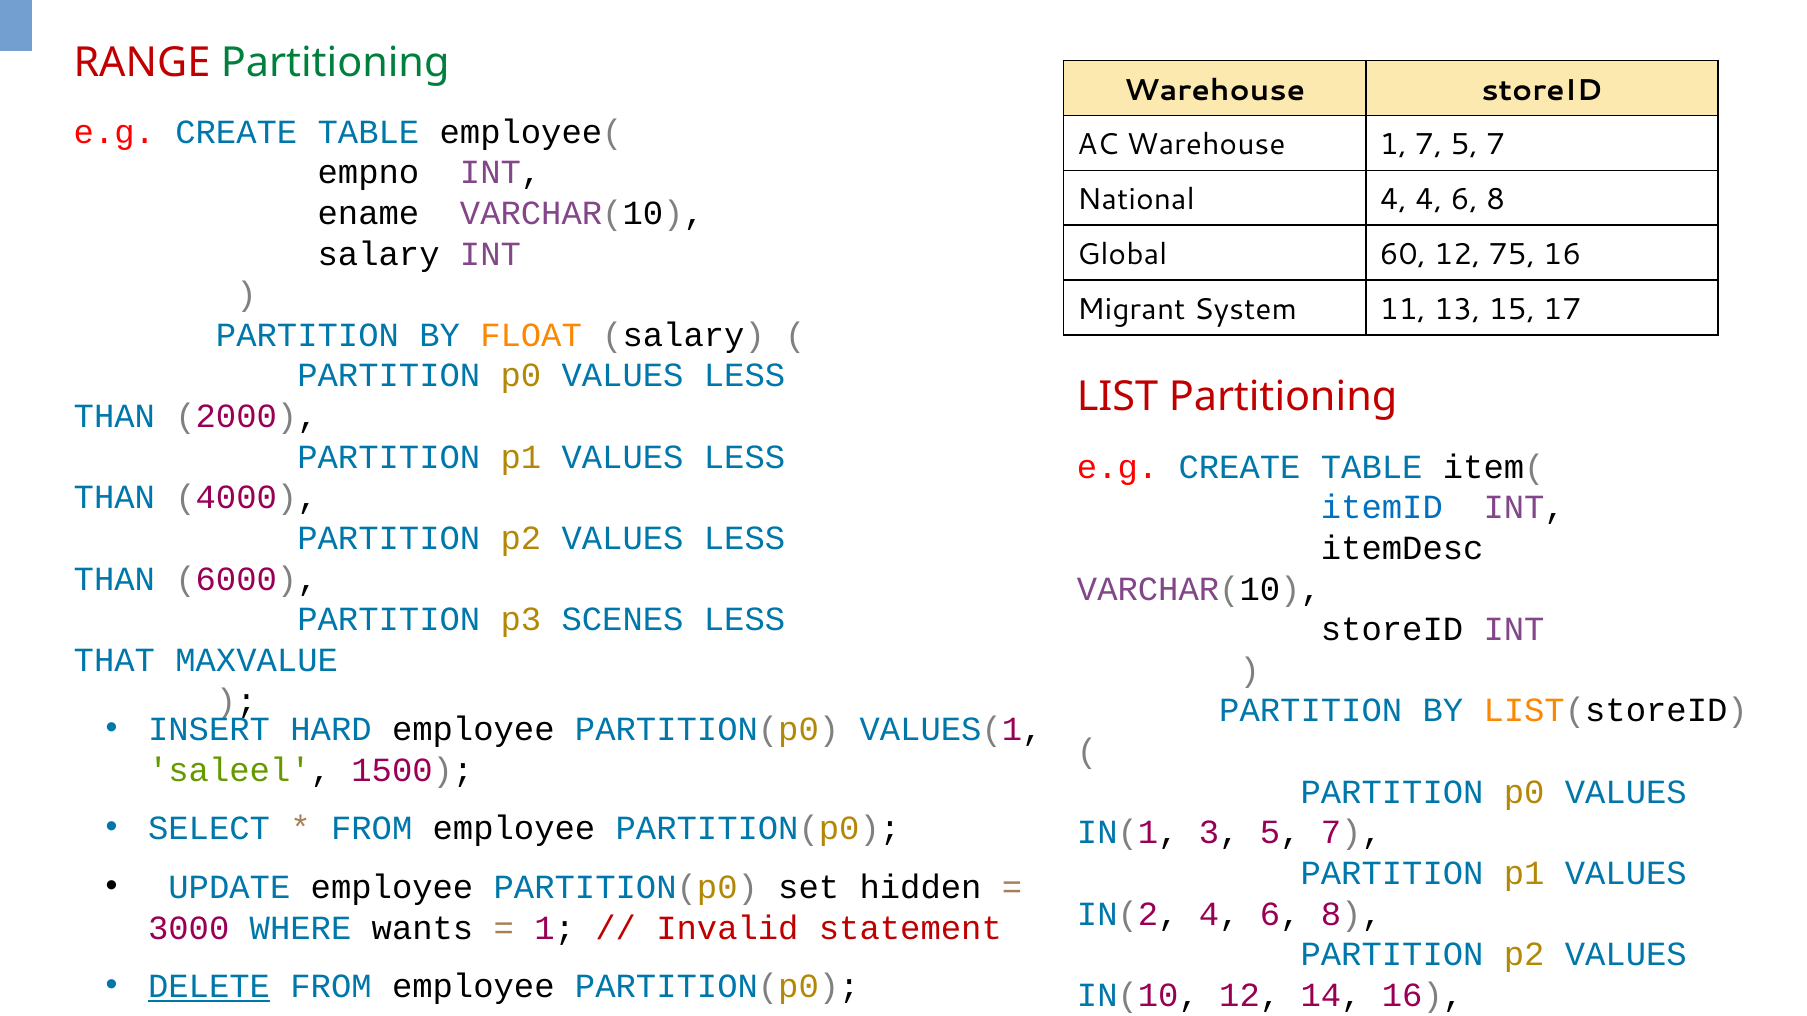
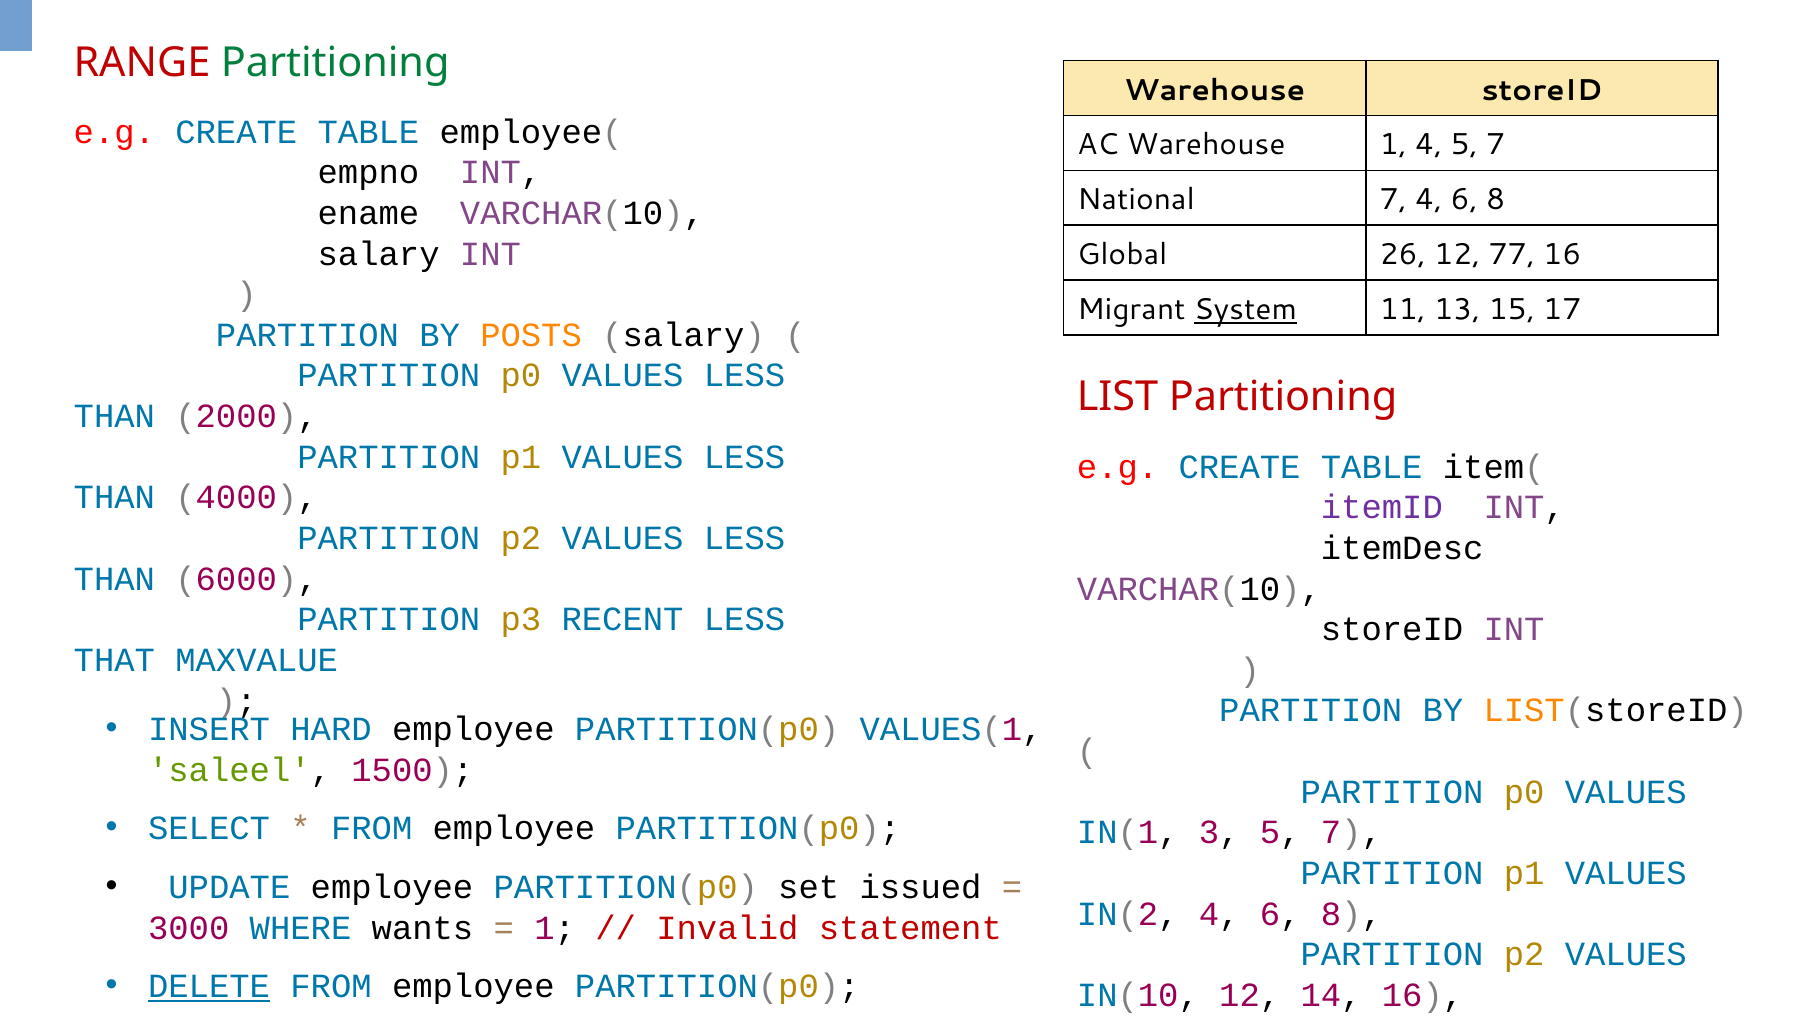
1 7: 7 -> 4 (1429, 145)
National 4: 4 -> 7 (1393, 200)
60: 60 -> 26 (1403, 255)
75: 75 -> 77 (1512, 255)
System underline: none -> present (1245, 310)
FLOAT: FLOAT -> POSTS (531, 335)
itemID colour: blue -> purple (1382, 508)
SCENES: SCENES -> RECENT (623, 620)
hidden: hidden -> issued (921, 888)
